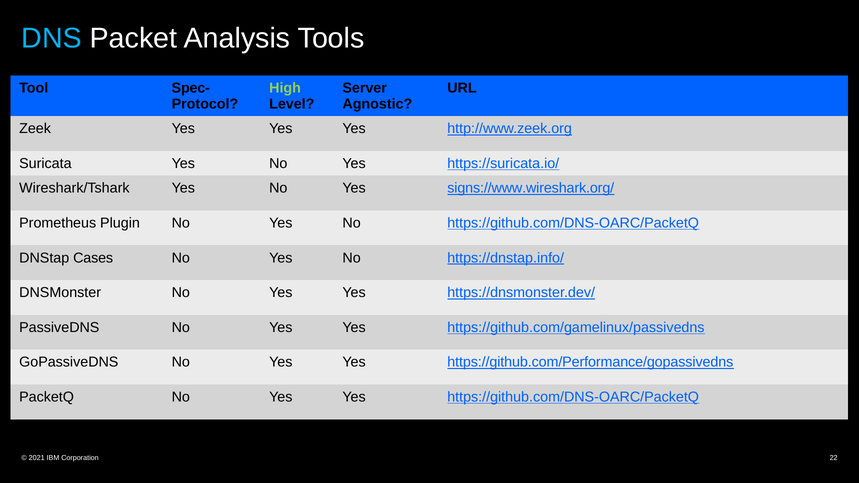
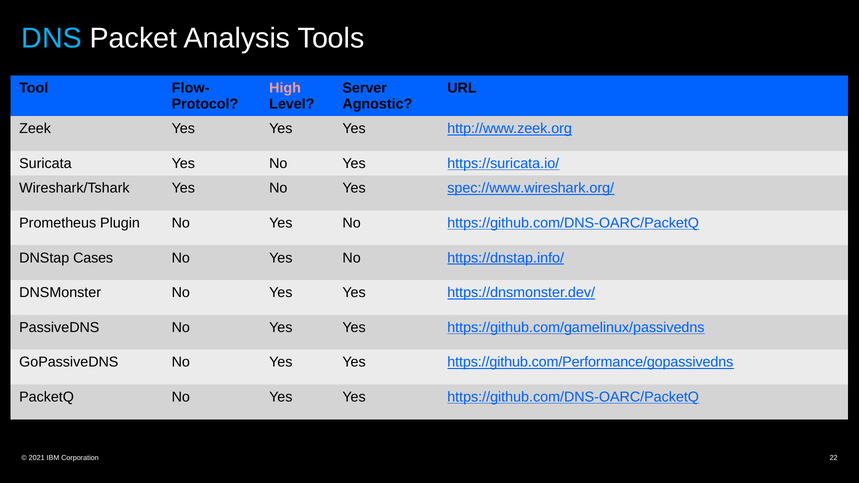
Spec-: Spec- -> Flow- (191, 88)
High colour: light green -> pink (285, 88)
signs://www.wireshark.org/: signs://www.wireshark.org/ -> spec://www.wireshark.org/ (531, 188)
